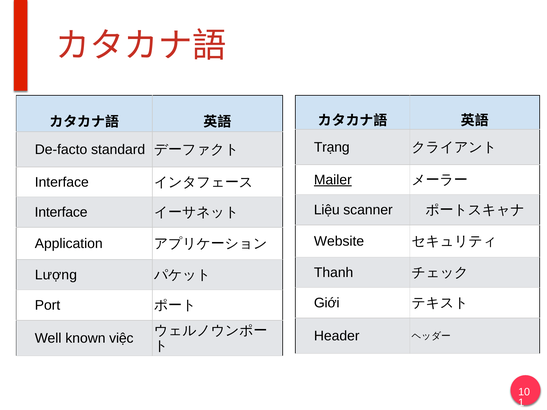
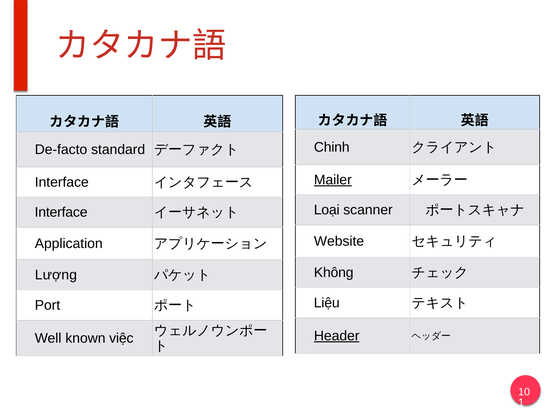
Trạng: Trạng -> Chinh (332, 147)
Liệu: Liệu -> Loại (327, 210)
Thanh: Thanh -> Không (334, 273)
Giới: Giới -> Liệu (327, 303)
Header underline: none -> present (337, 336)
